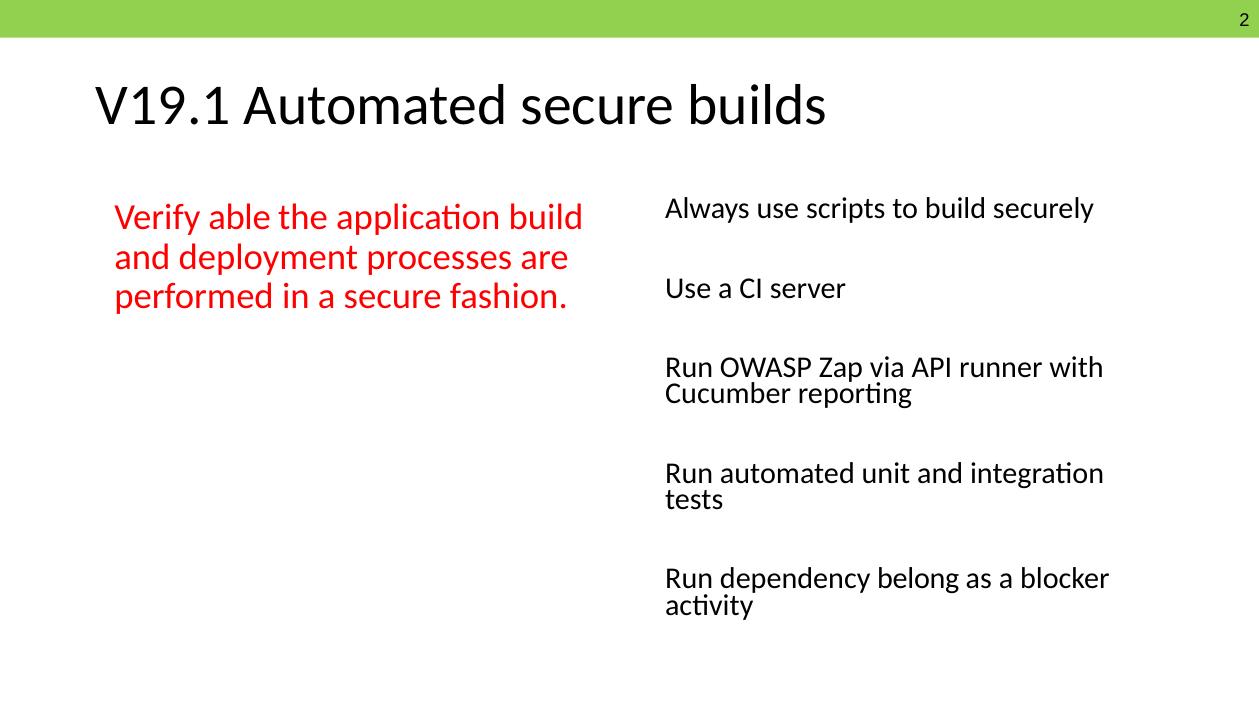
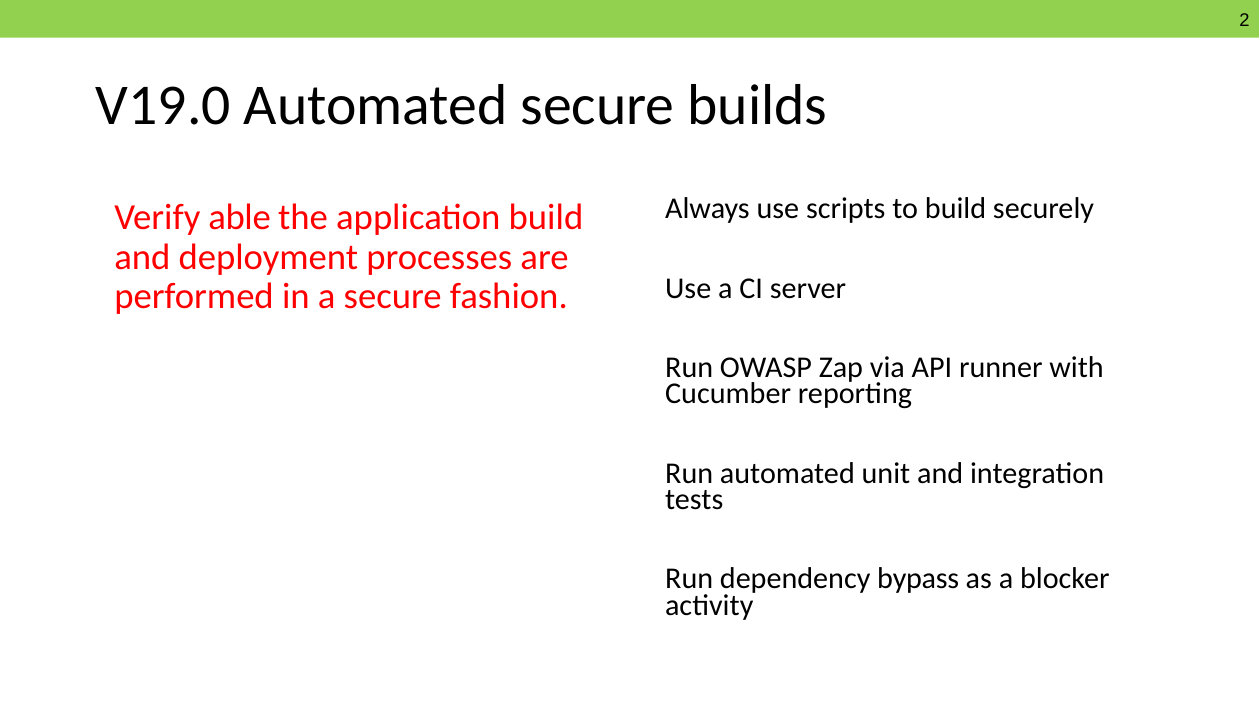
V19.1: V19.1 -> V19.0 (163, 106)
belong: belong -> bypass (918, 579)
